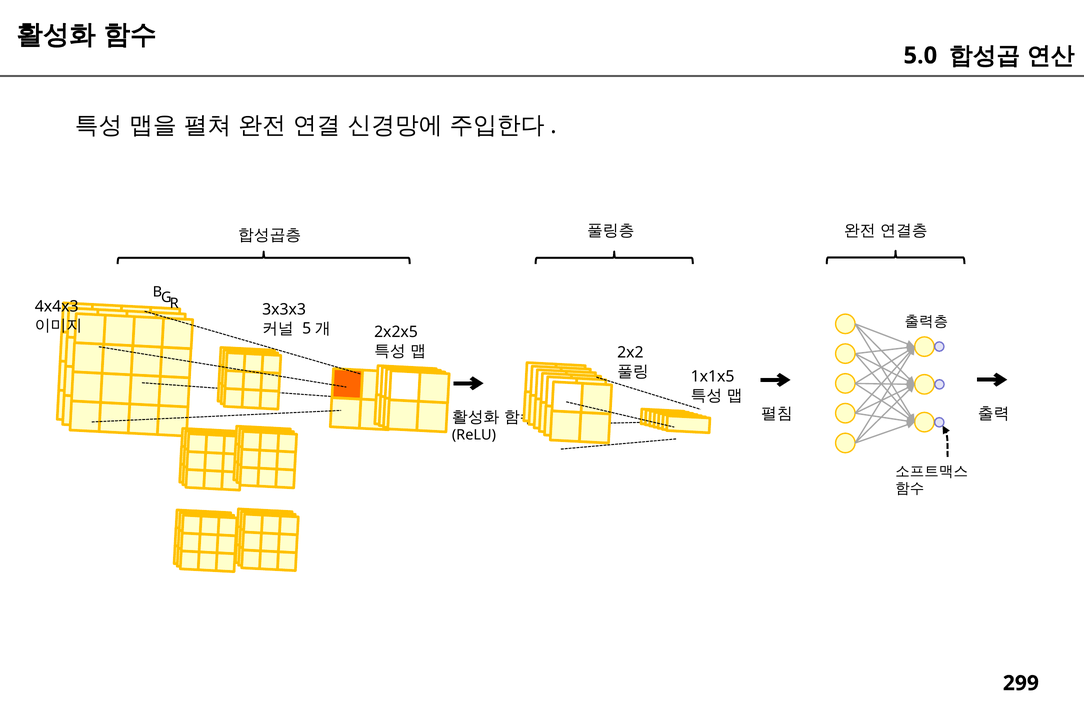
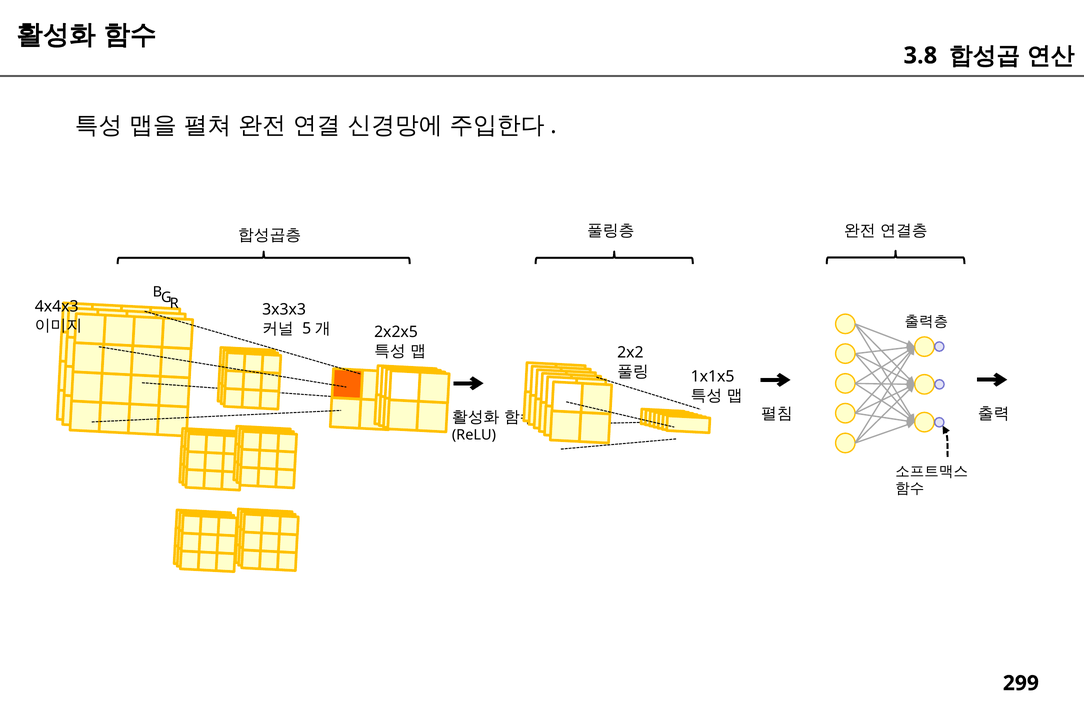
5.0: 5.0 -> 3.8 (920, 56)
